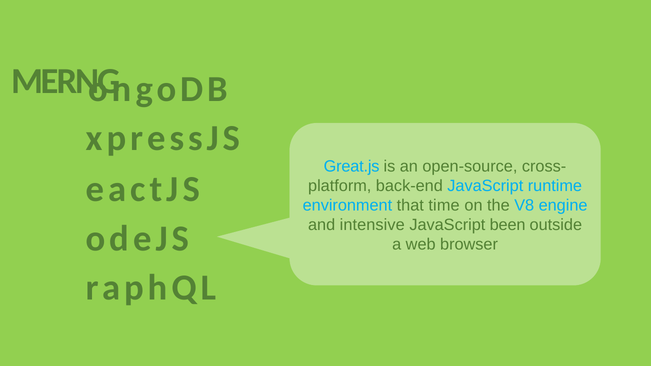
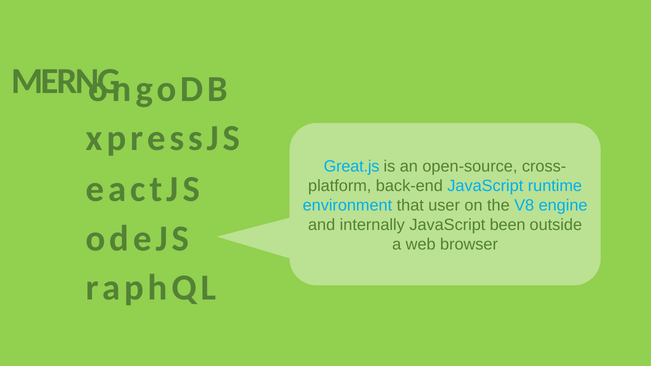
time: time -> user (444, 205)
intensive: intensive -> internally (372, 225)
